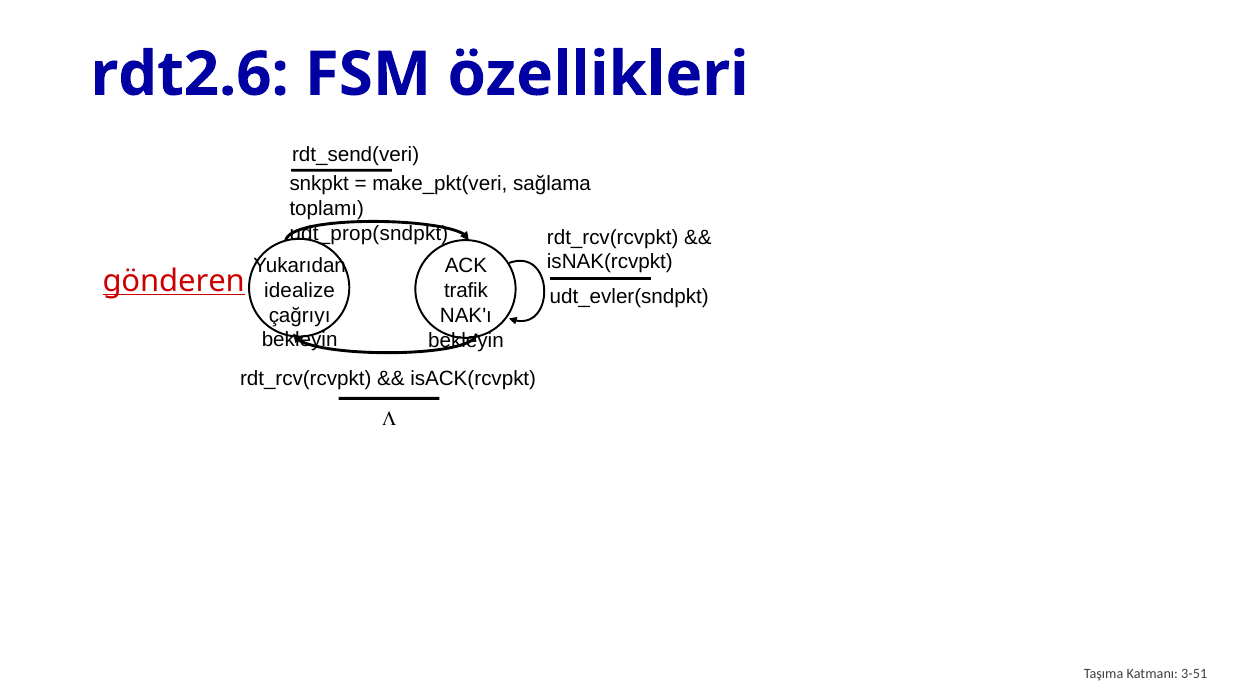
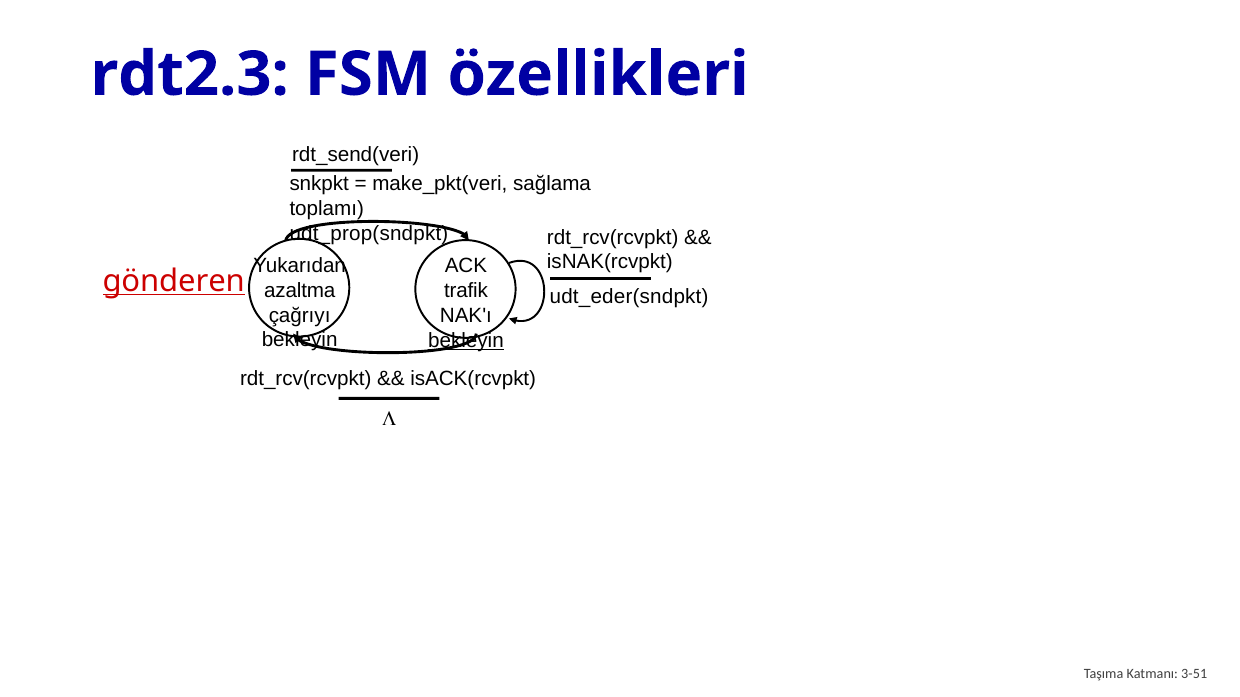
rdt2.6: rdt2.6 -> rdt2.3 (190, 75)
idealize: idealize -> azaltma (300, 291)
udt_evler(sndpkt: udt_evler(sndpkt -> udt_eder(sndpkt (629, 297)
bekleyin underline: none -> present (466, 341)
